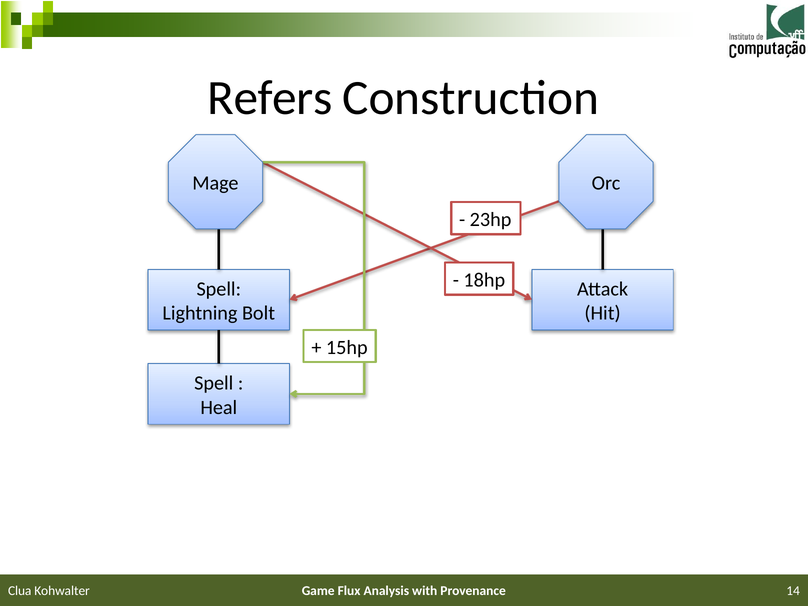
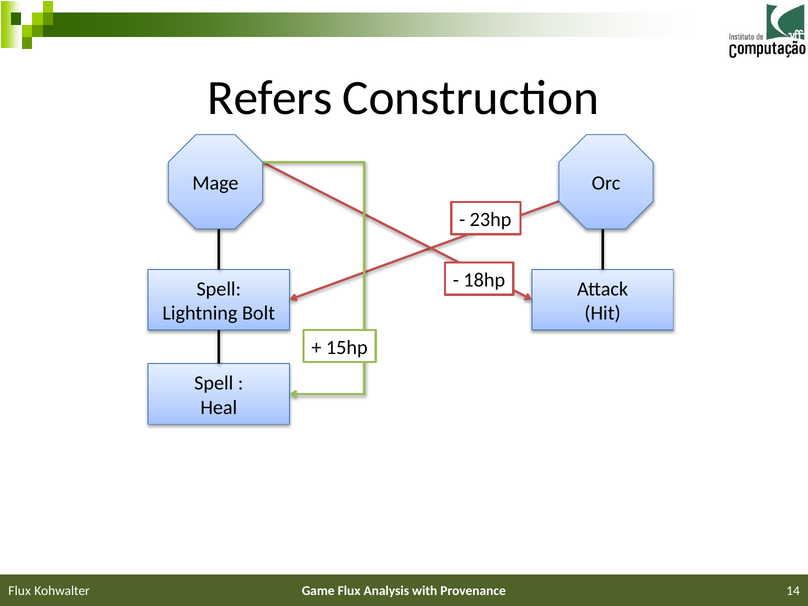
Clua: Clua -> Flux (20, 591)
